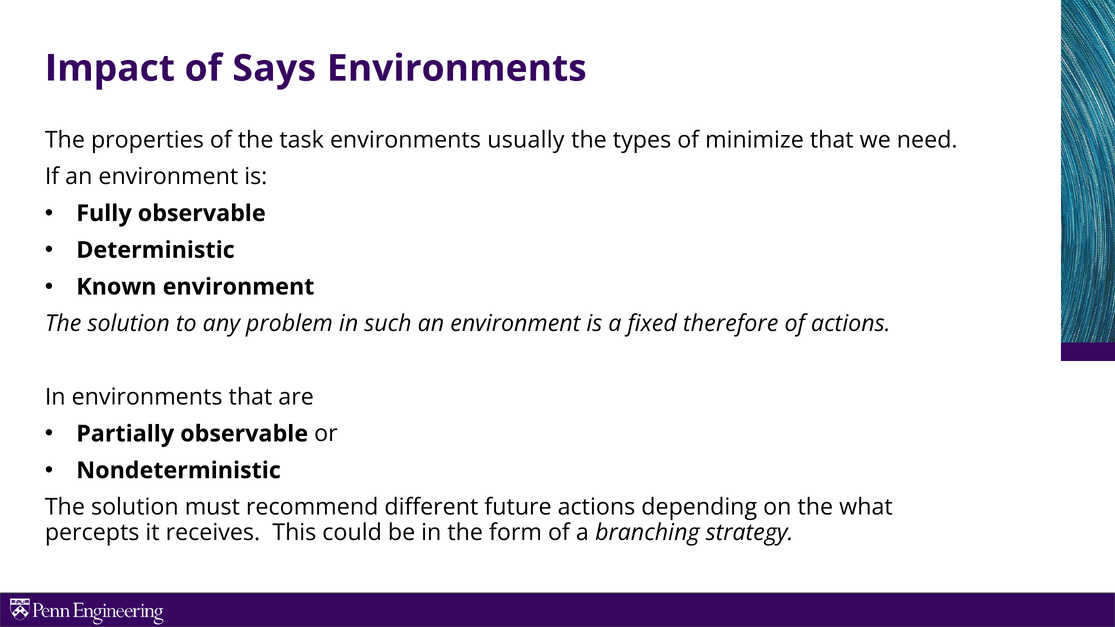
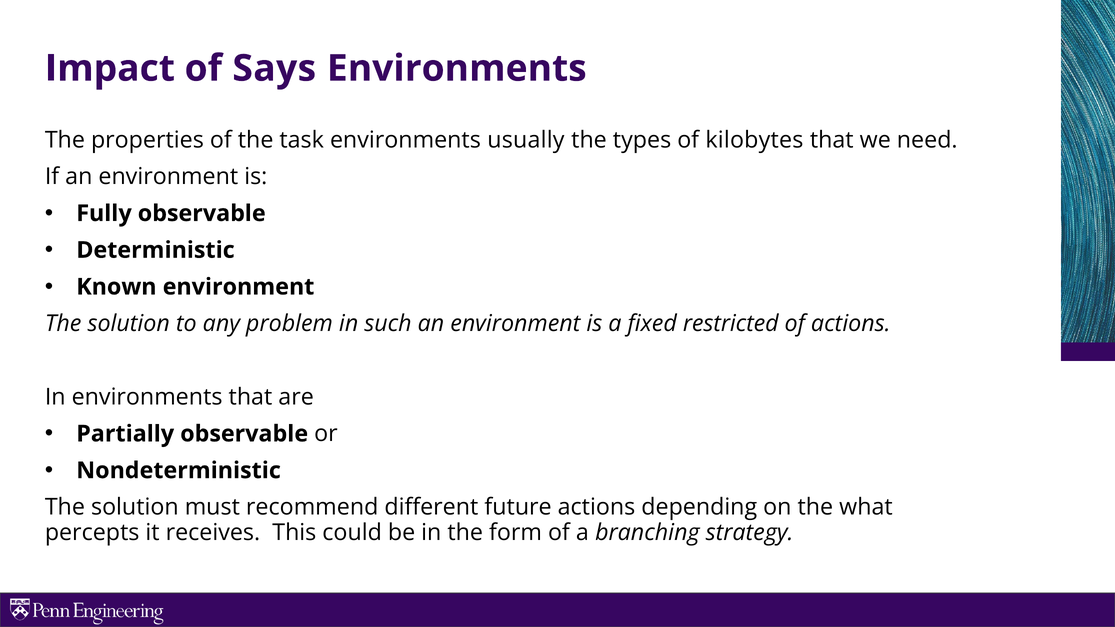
minimize: minimize -> kilobytes (754, 140)
therefore: therefore -> restricted (731, 324)
